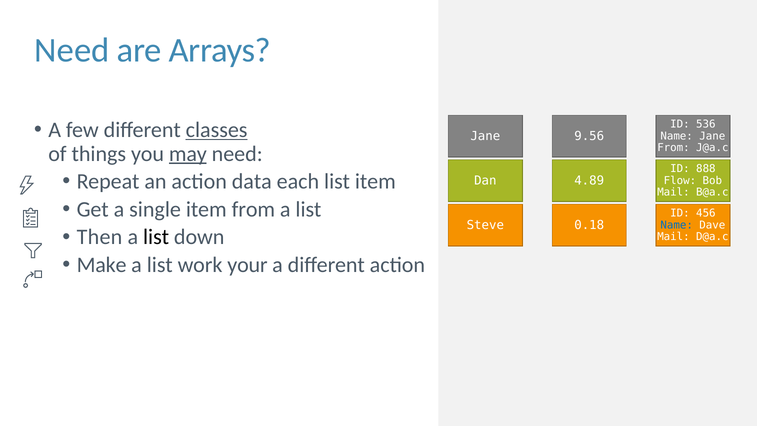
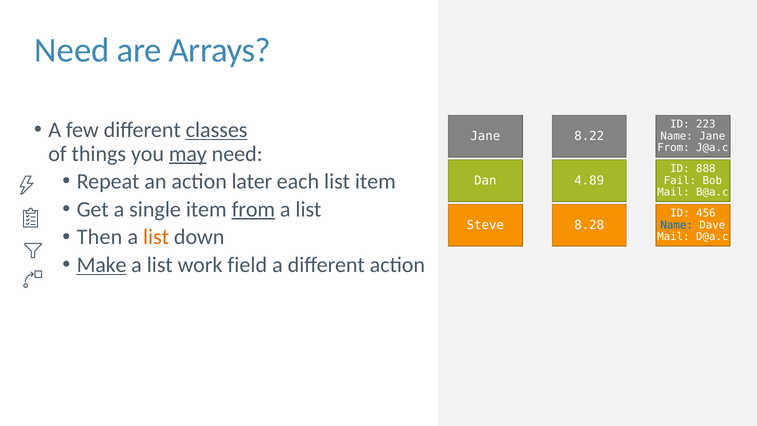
536: 536 -> 223 (706, 124)
9.56: 9.56 -> 8.22 (589, 136)
data: data -> later (252, 181)
Flow: Flow -> Fail (680, 180)
from underline: none -> present (253, 209)
0.18: 0.18 -> 8.28 (589, 225)
list colour: black -> orange (156, 237)
Make underline: none -> present (102, 265)
your: your -> field (247, 265)
